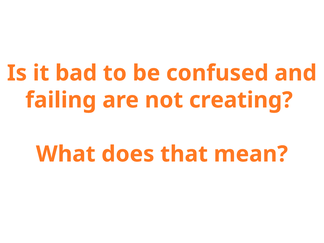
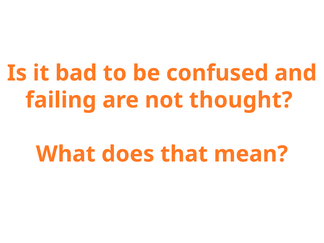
creating: creating -> thought (241, 100)
